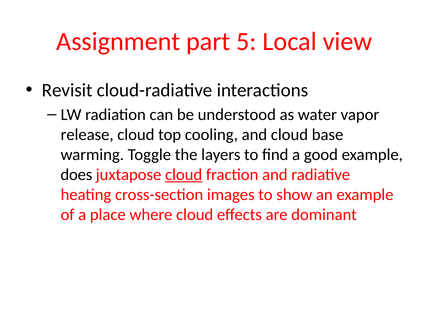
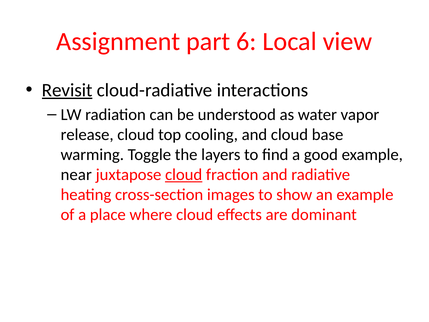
5: 5 -> 6 (246, 42)
Revisit underline: none -> present (67, 90)
does: does -> near (76, 175)
